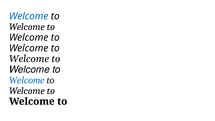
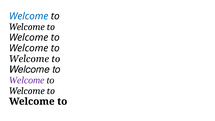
Welcome colour: blue -> purple (27, 80)
